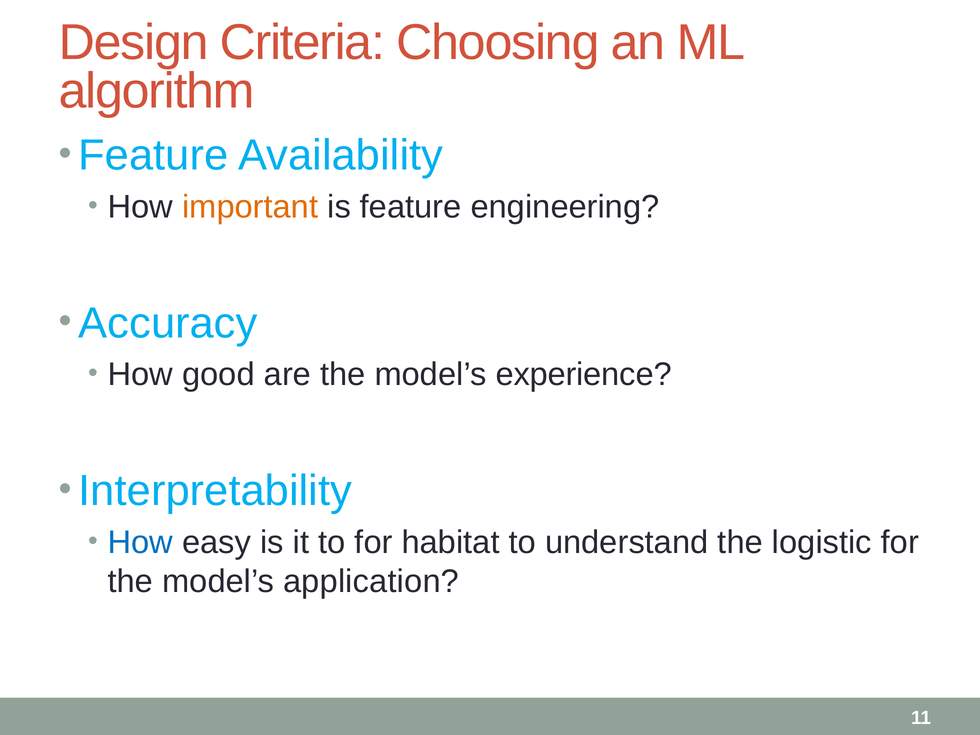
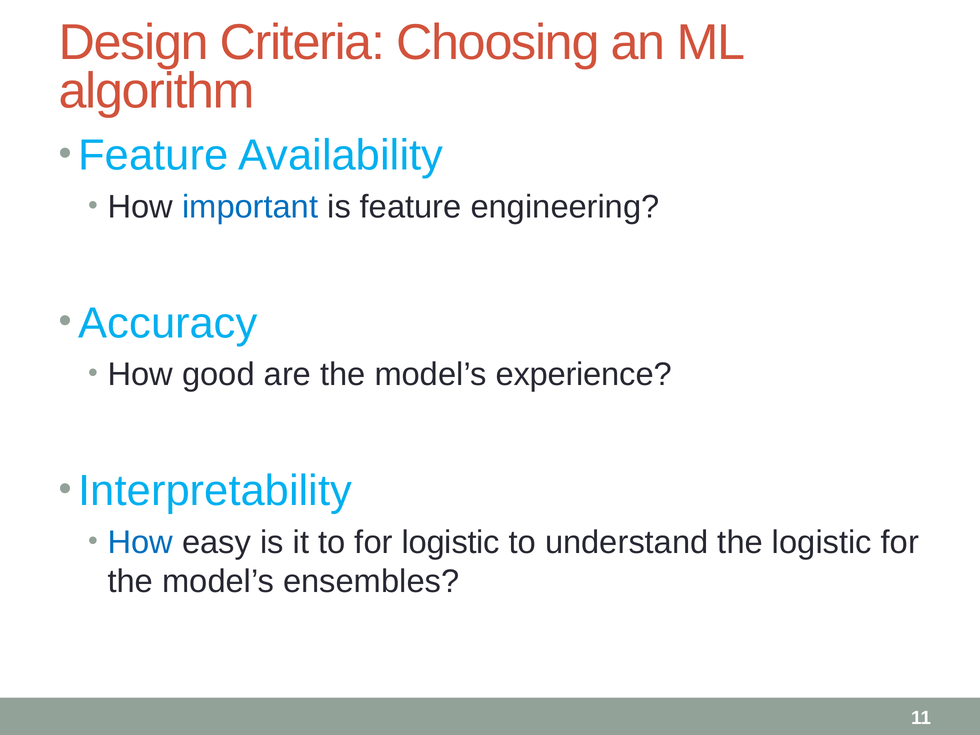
important colour: orange -> blue (250, 207)
for habitat: habitat -> logistic (451, 542)
application: application -> ensembles (371, 582)
